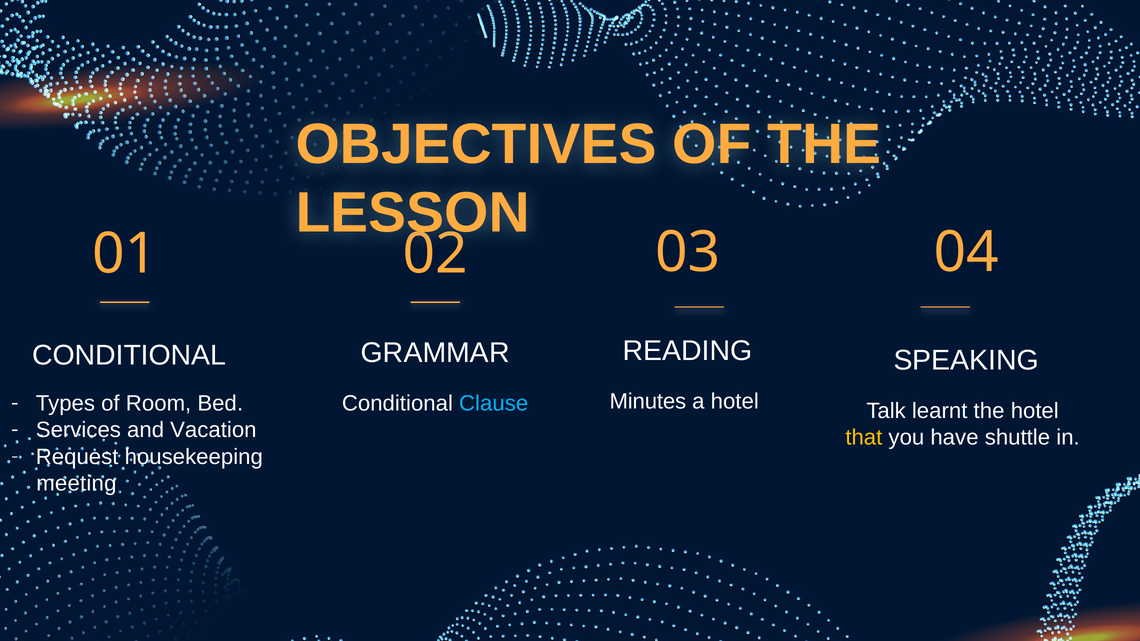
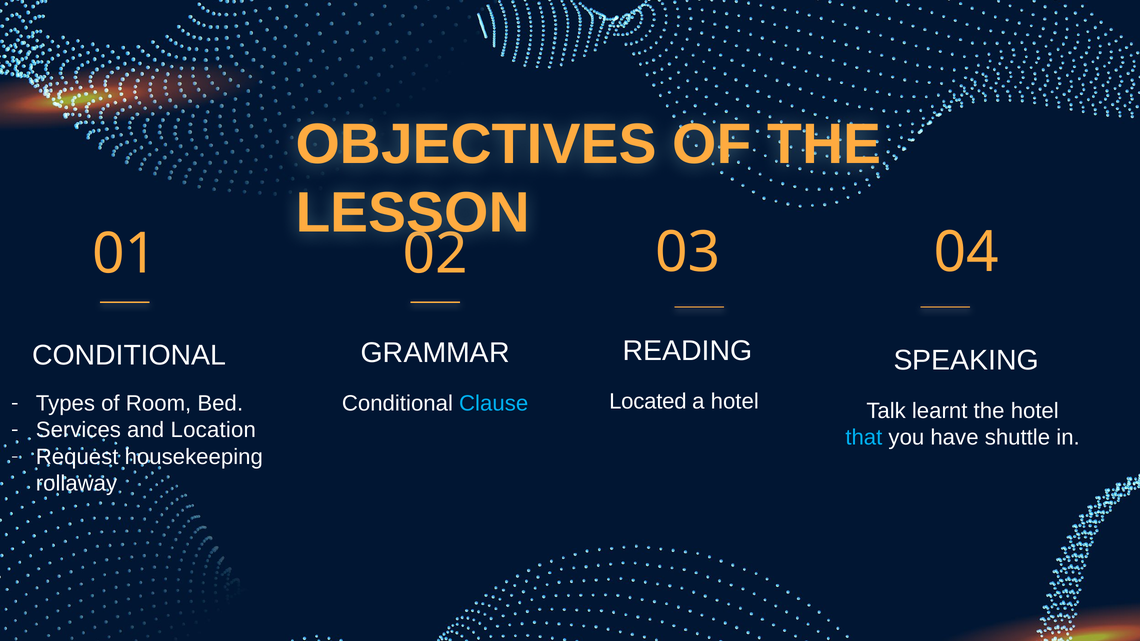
Minutes: Minutes -> Located (648, 402)
Vacation: Vacation -> Location (213, 430)
that colour: yellow -> light blue (864, 438)
meeting: meeting -> rollaway (77, 484)
